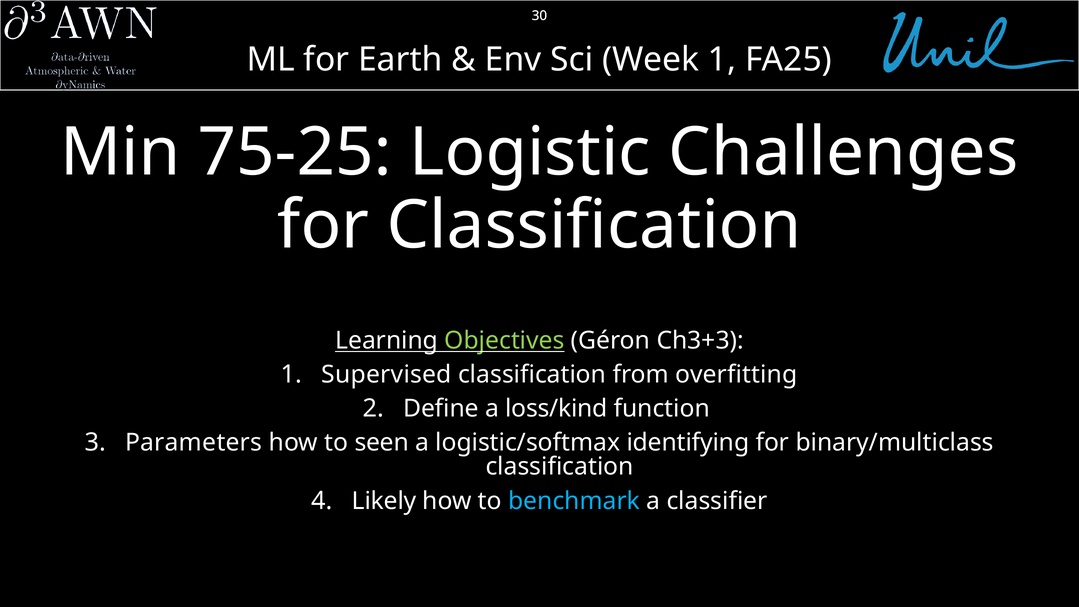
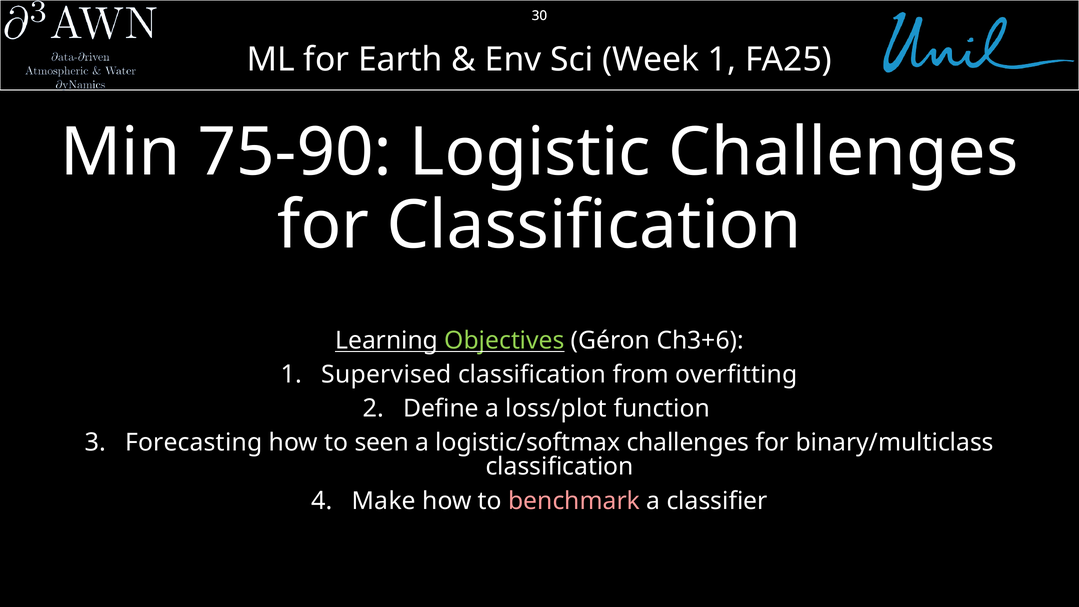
75-25: 75-25 -> 75-90 (295, 153)
Ch3+3: Ch3+3 -> Ch3+6 (700, 340)
loss/kind: loss/kind -> loss/plot (556, 409)
Parameters: Parameters -> Forecasting (194, 443)
logistic/softmax identifying: identifying -> challenges (688, 443)
Likely: Likely -> Make (384, 501)
benchmark colour: light blue -> pink (574, 501)
